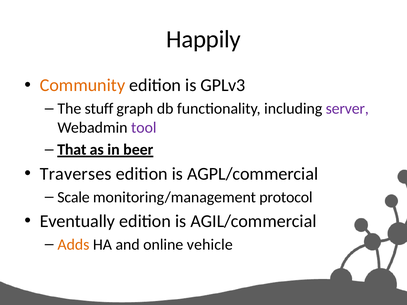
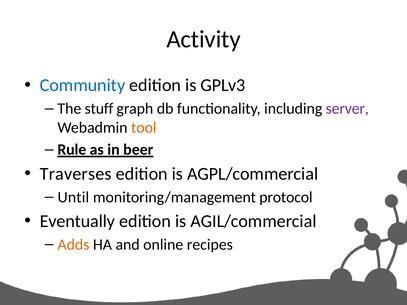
Happily: Happily -> Activity (203, 39)
Community colour: orange -> blue (82, 85)
tool colour: purple -> orange (144, 128)
That: That -> Rule (72, 150)
Scale: Scale -> Until (73, 197)
vehicle: vehicle -> recipes (210, 245)
